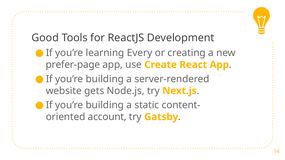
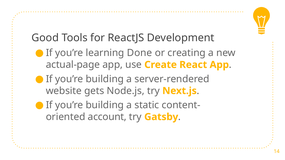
Every: Every -> Done (140, 53)
prefer-page: prefer-page -> actual-page (73, 65)
